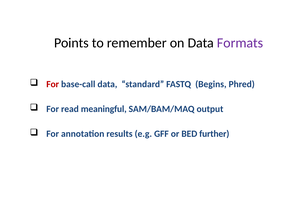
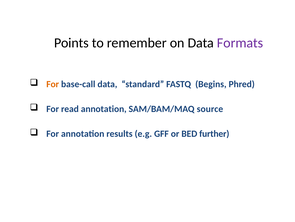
For colour: red -> orange (53, 84)
read meaningful: meaningful -> annotation (104, 109)
output: output -> source (210, 109)
